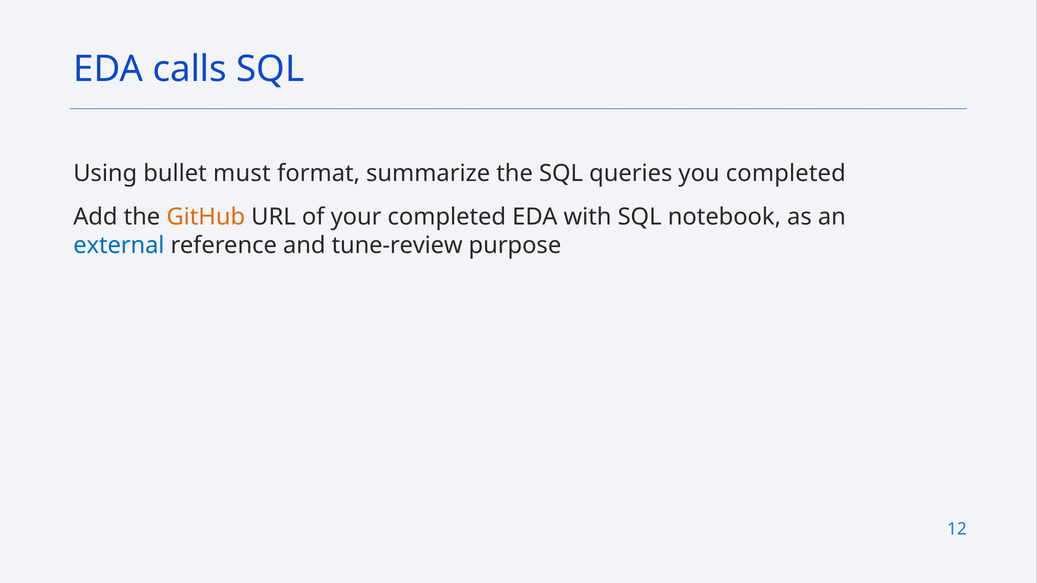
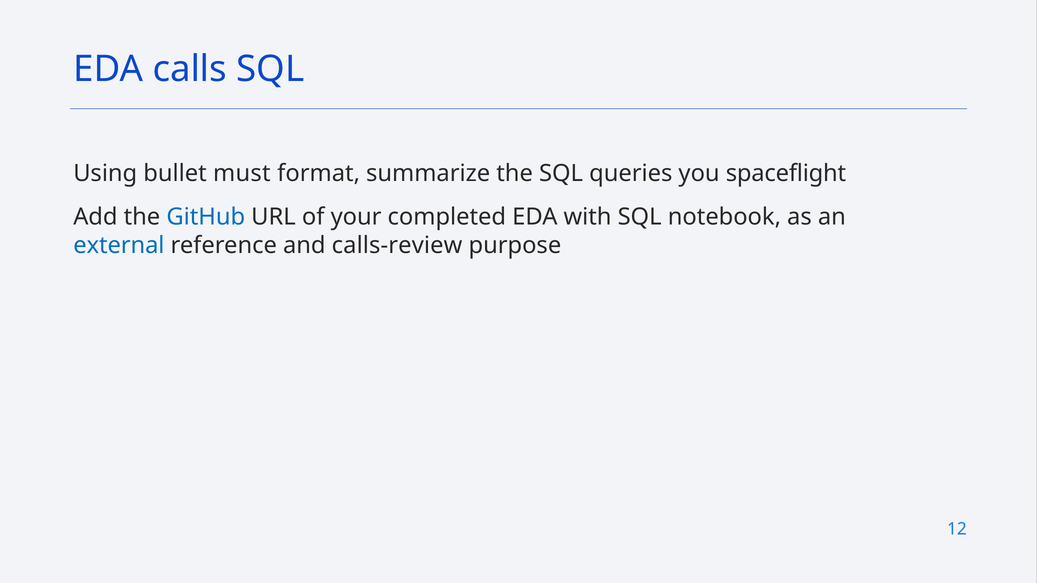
you completed: completed -> spaceflight (786, 173)
GitHub colour: orange -> blue (206, 217)
tune-review: tune-review -> calls-review (397, 246)
